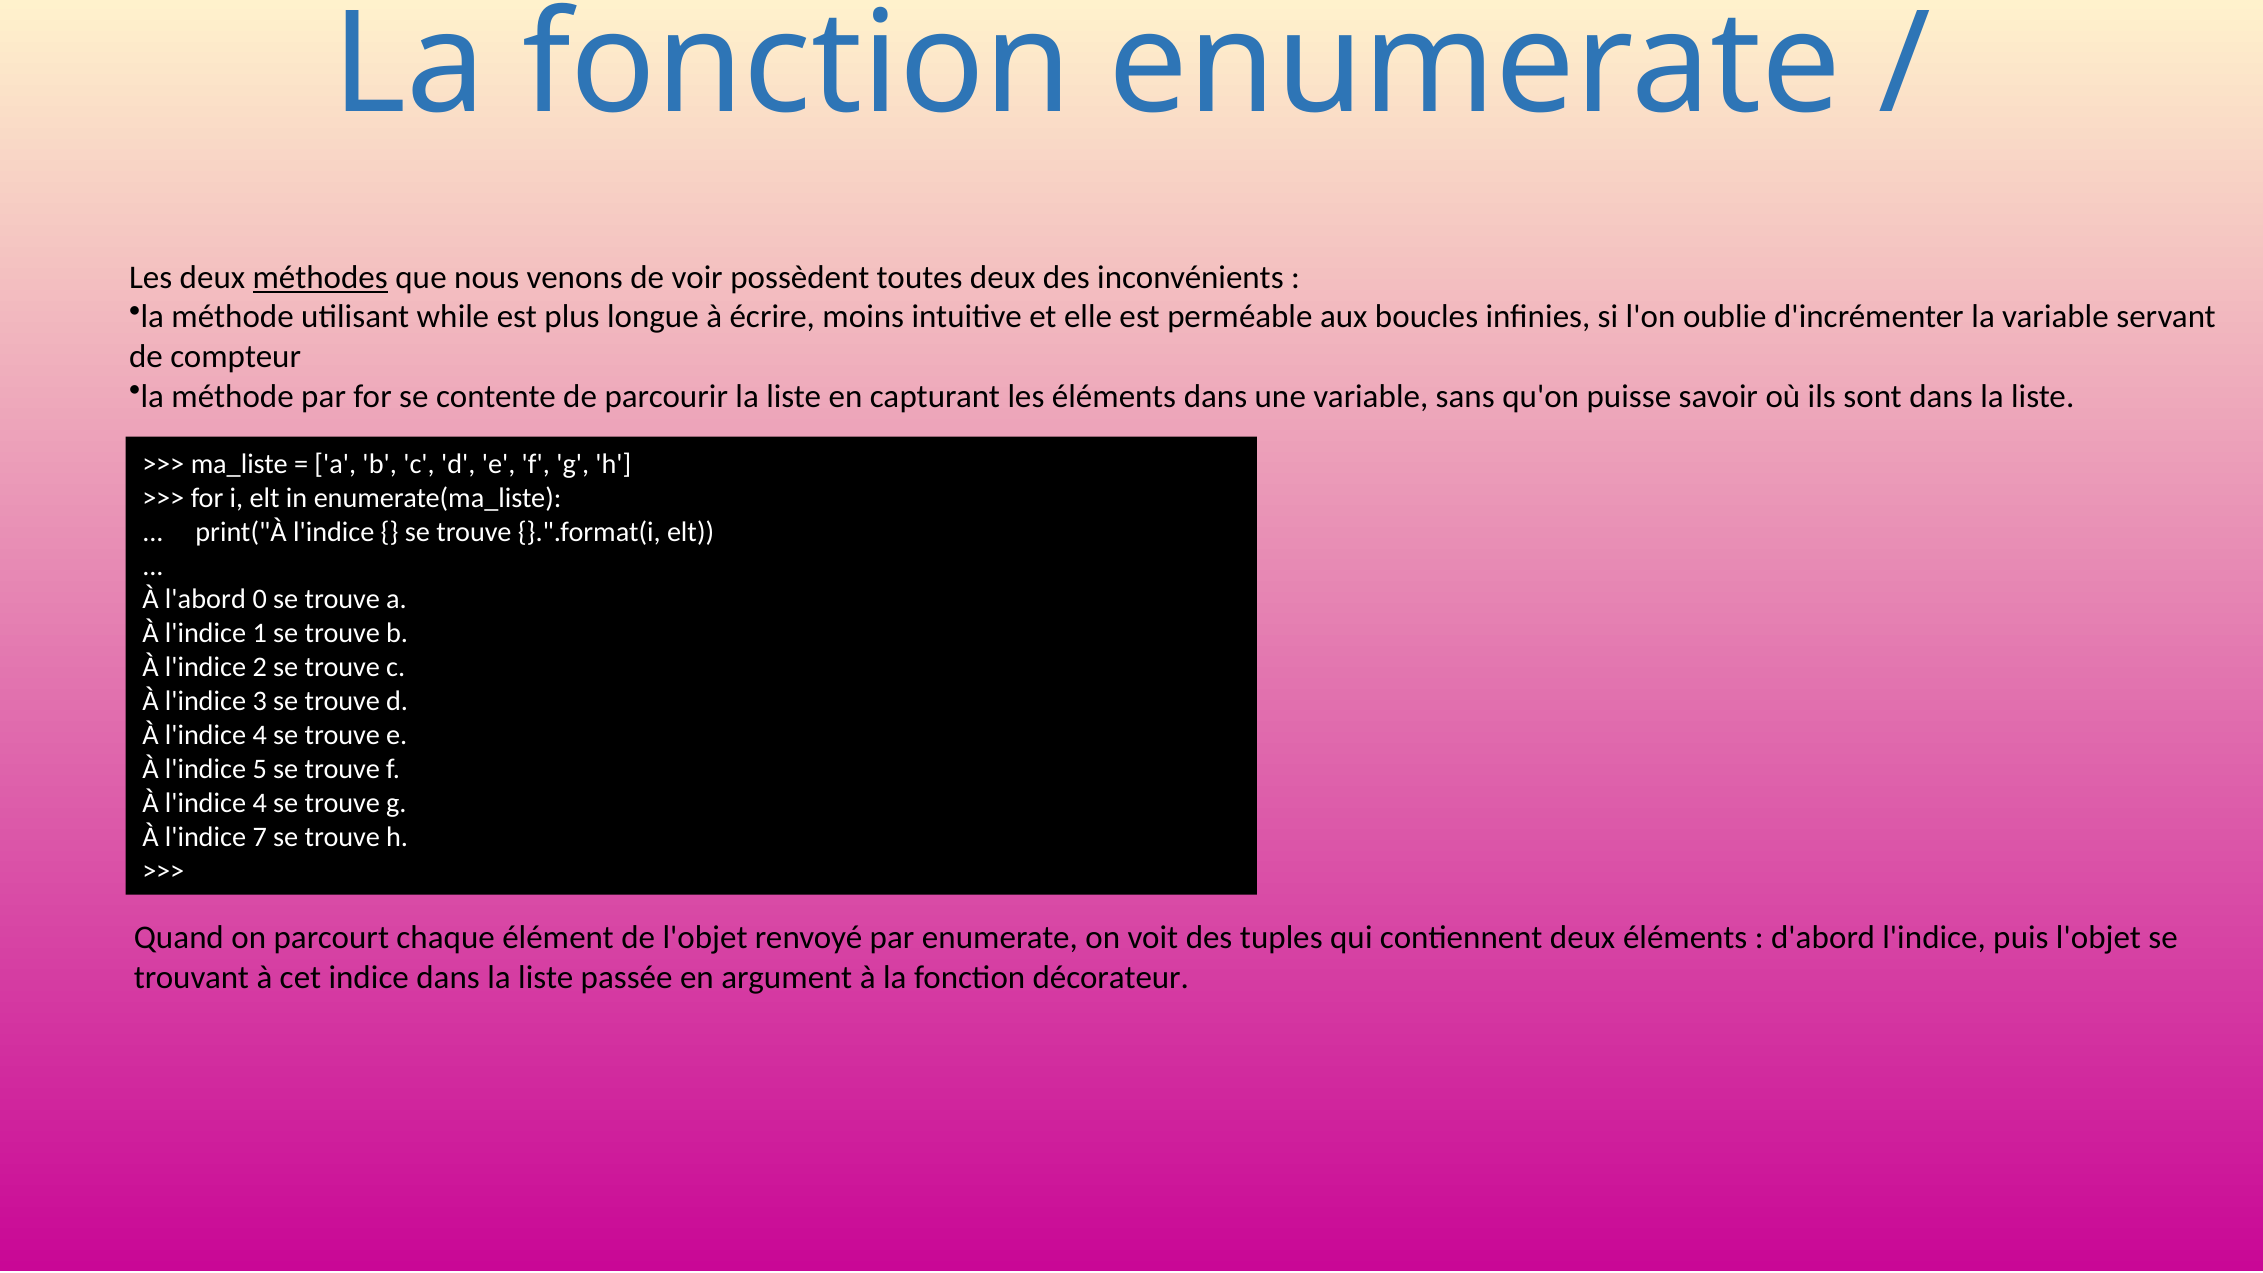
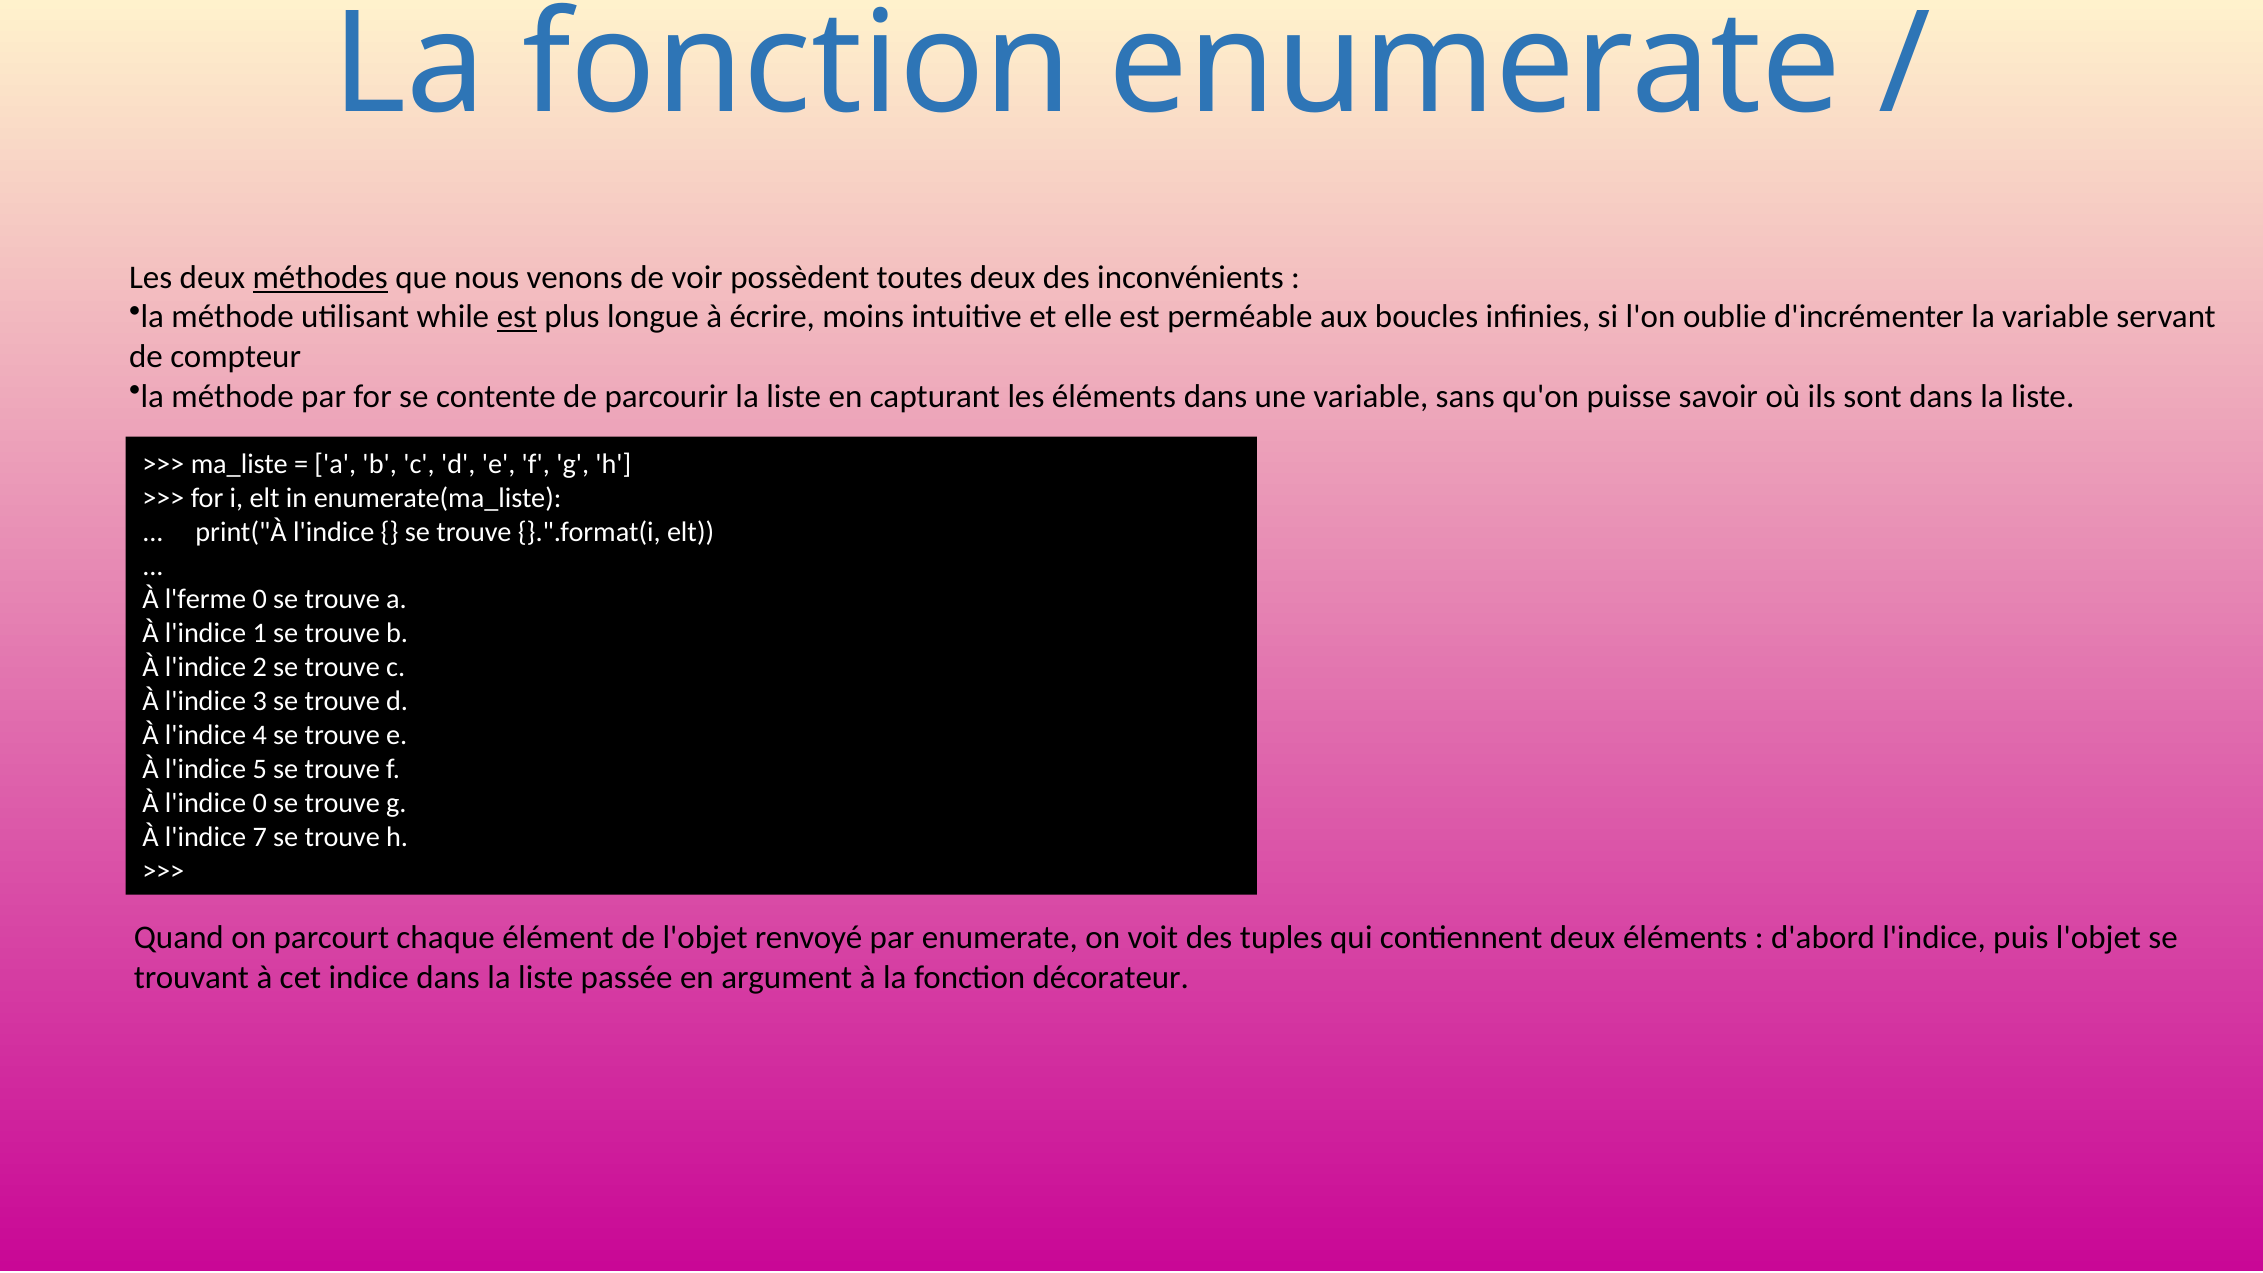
est underline: none -> present (517, 317)
l'abord: l'abord -> l'ferme (205, 600)
4: 4 -> 0 (260, 803)
